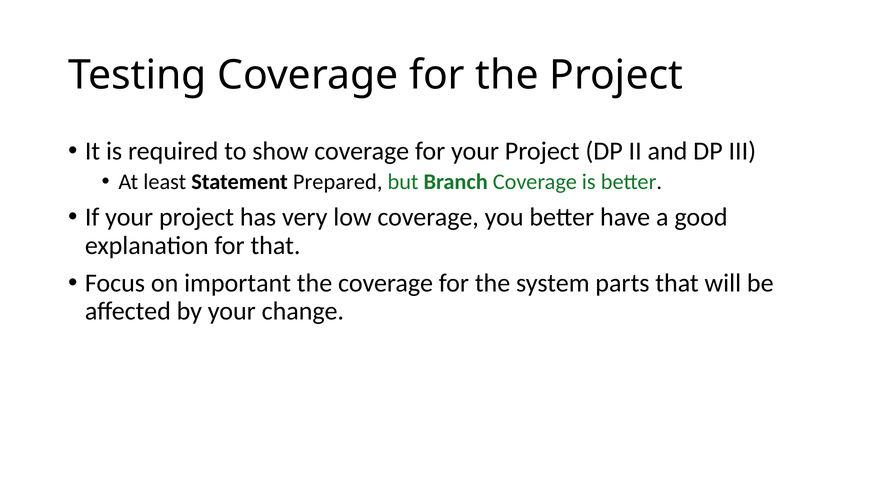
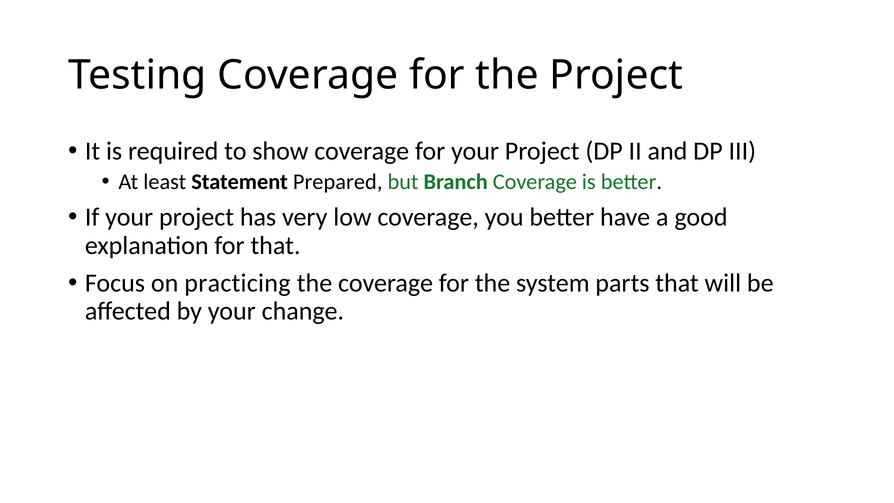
important: important -> practicing (237, 283)
